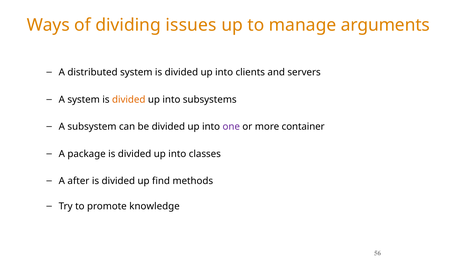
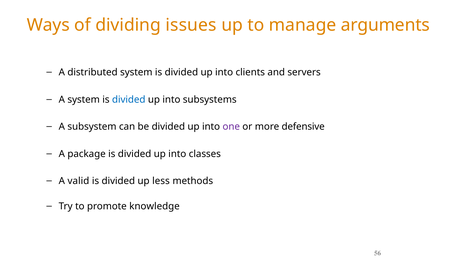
divided colour: orange -> blue (129, 100)
container: container -> defensive (303, 127)
after: after -> valid (78, 181)
find: find -> less (161, 181)
